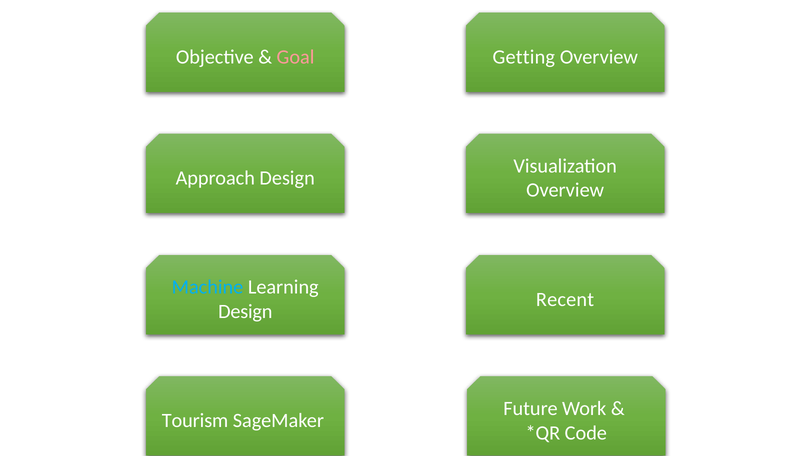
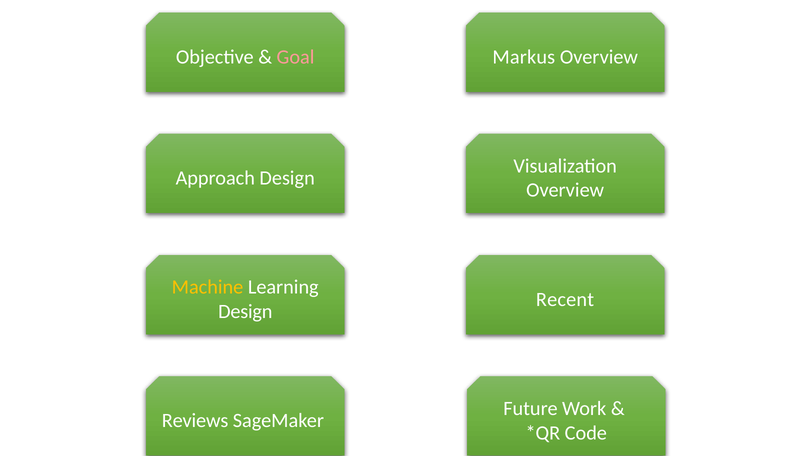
Getting: Getting -> Markus (524, 57)
Machine colour: light blue -> yellow (207, 287)
Tourism: Tourism -> Reviews (195, 421)
